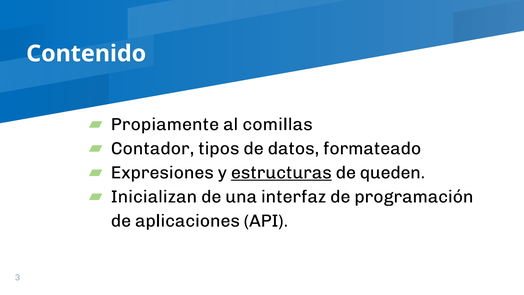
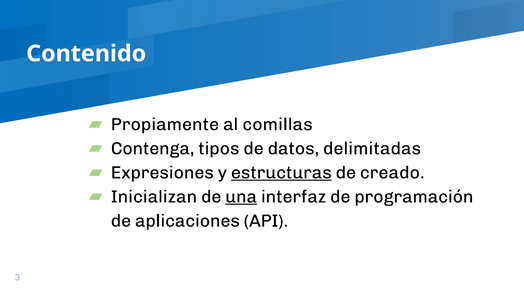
Contador: Contador -> Contenga (153, 148)
formateado: formateado -> delimitadas (372, 148)
queden: queden -> creado (392, 172)
una underline: none -> present (241, 197)
